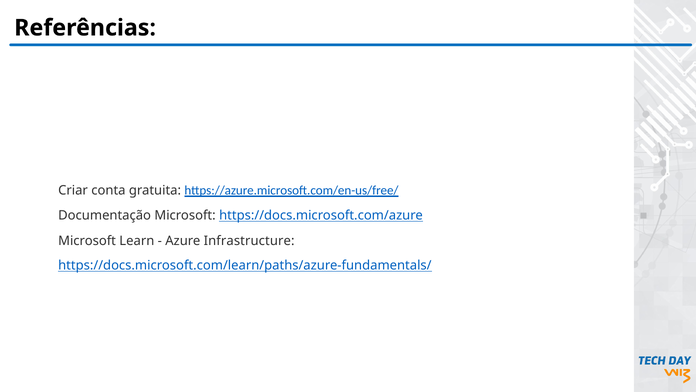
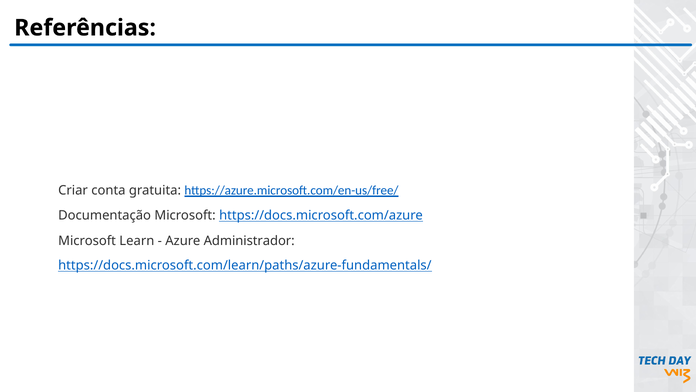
Infrastructure: Infrastructure -> Administrador (249, 241)
